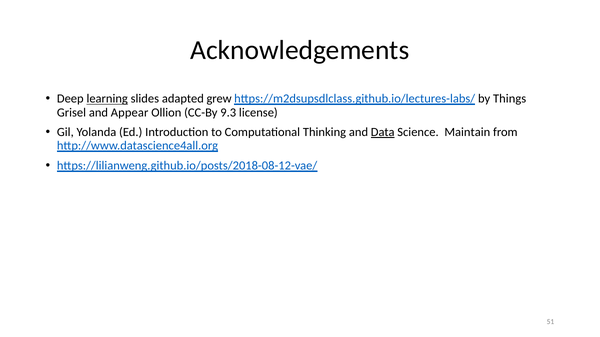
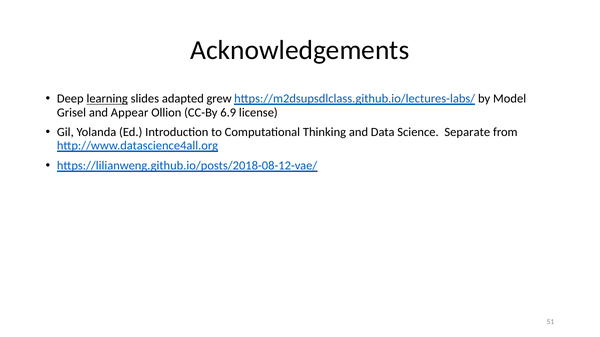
Things: Things -> Model (510, 99)
9.3: 9.3 -> 6.9 (228, 113)
Data underline: present -> none (383, 132)
Maintain: Maintain -> Separate (467, 132)
